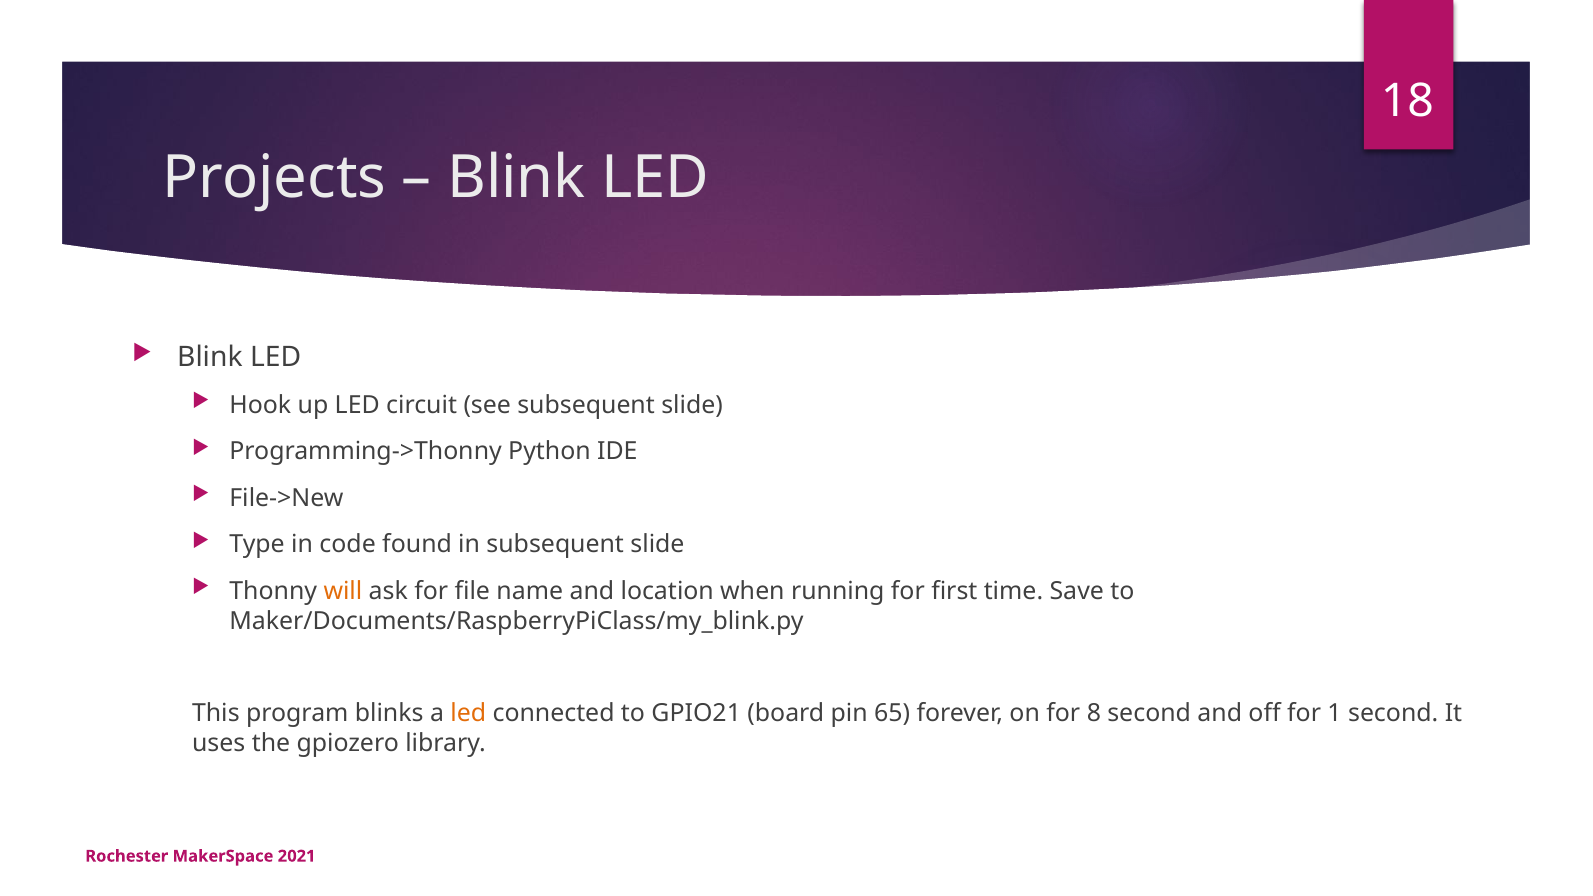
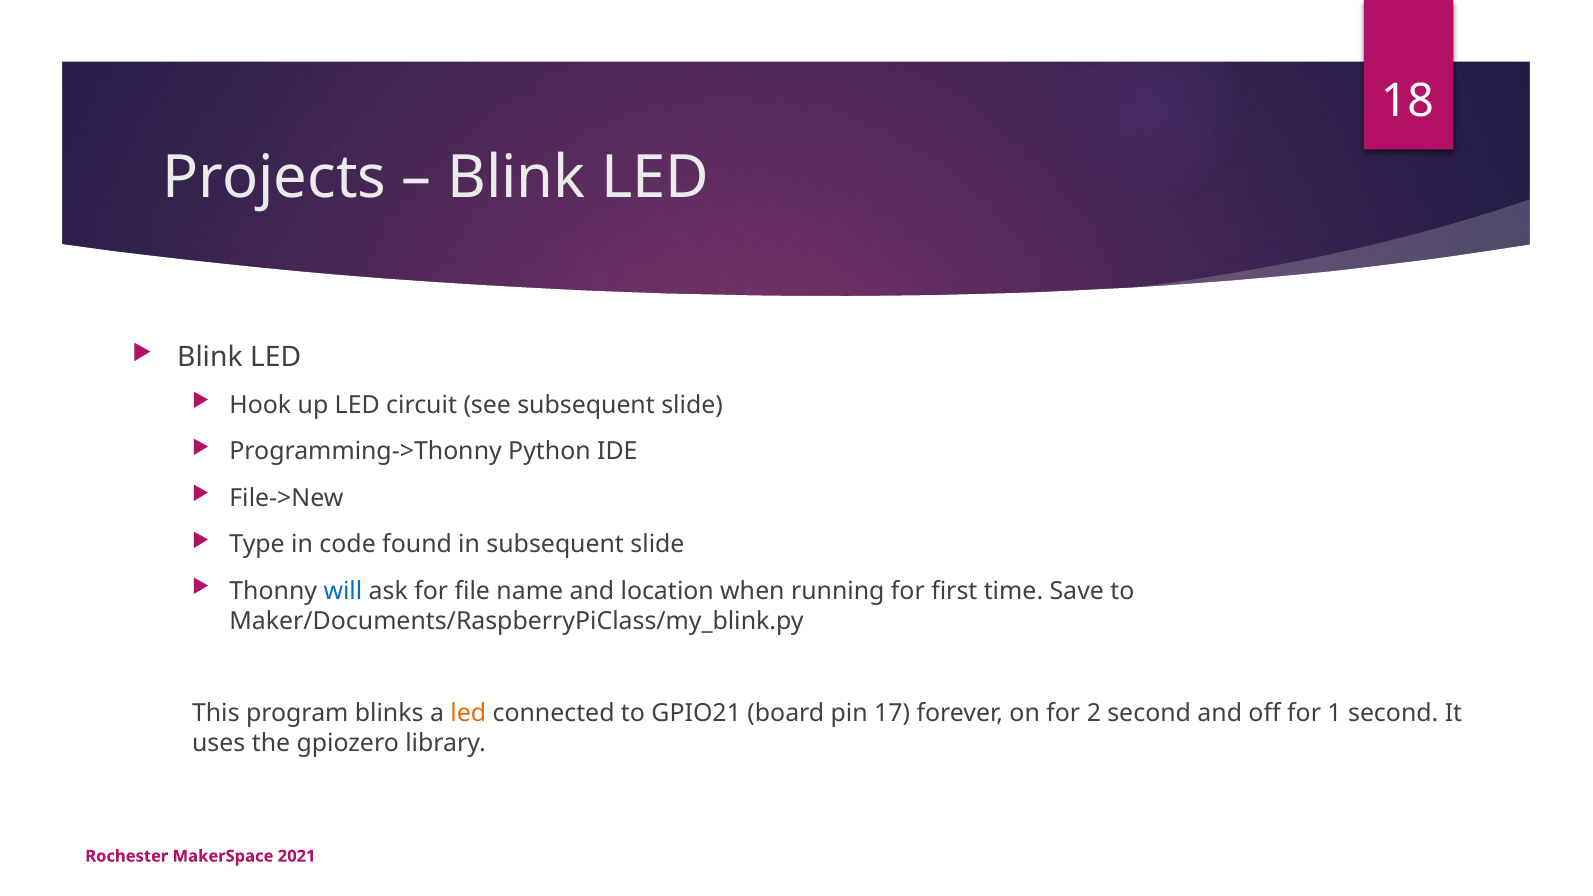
will colour: orange -> blue (343, 591)
65: 65 -> 17 (892, 714)
8: 8 -> 2 (1094, 714)
